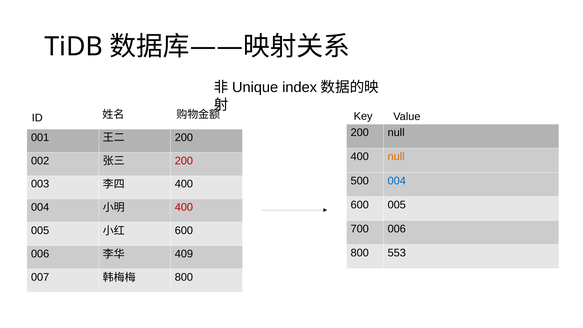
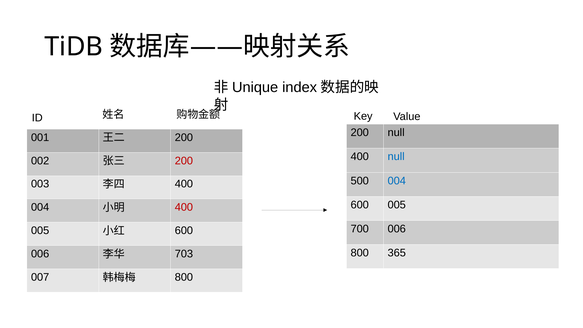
null colour: orange -> blue (396, 157)
553: 553 -> 365 (397, 253)
409: 409 -> 703 (184, 254)
